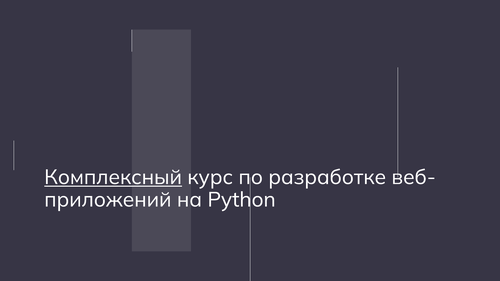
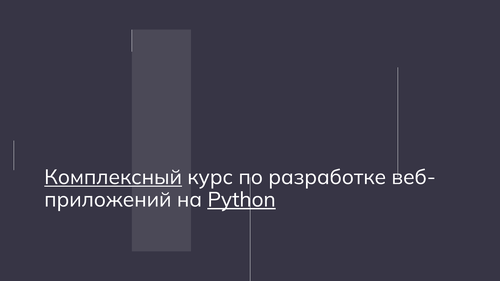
Python underline: none -> present (242, 200)
